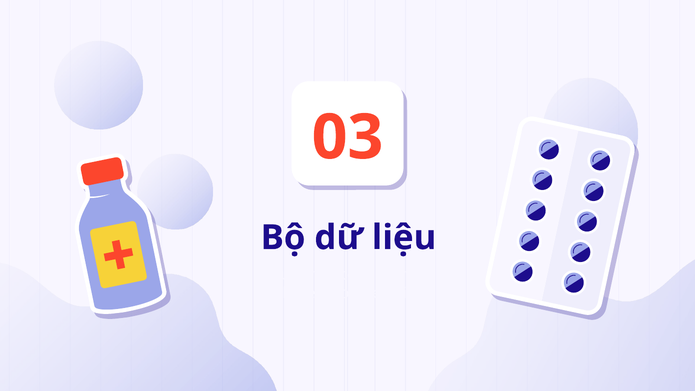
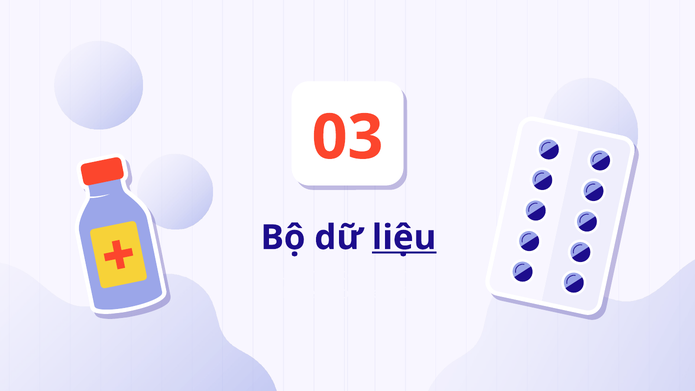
liệu underline: none -> present (404, 238)
